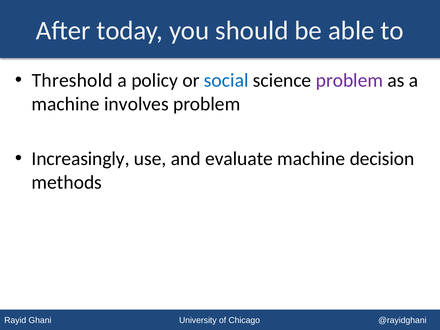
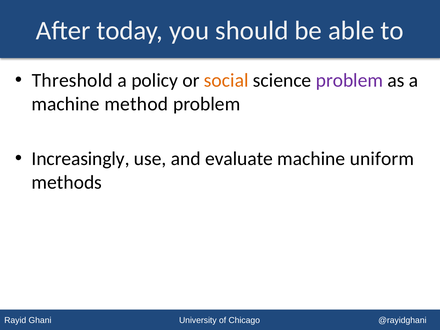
social colour: blue -> orange (226, 80)
involves: involves -> method (136, 104)
decision: decision -> uniform (382, 159)
